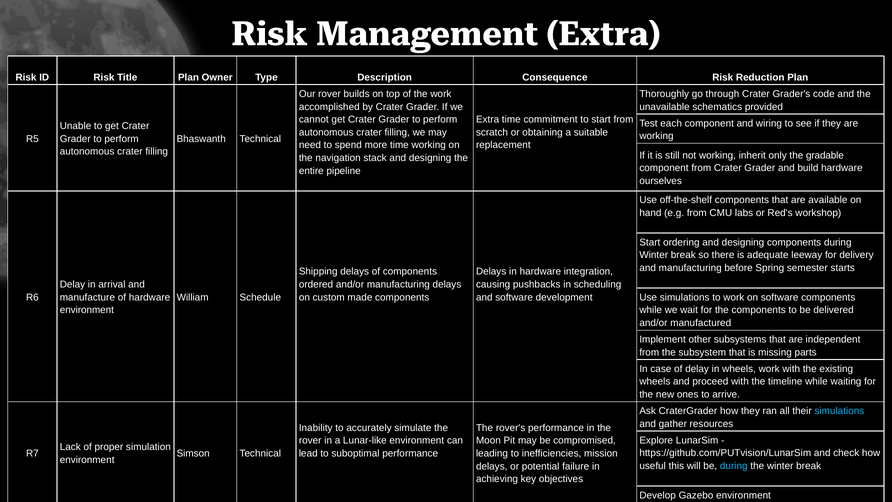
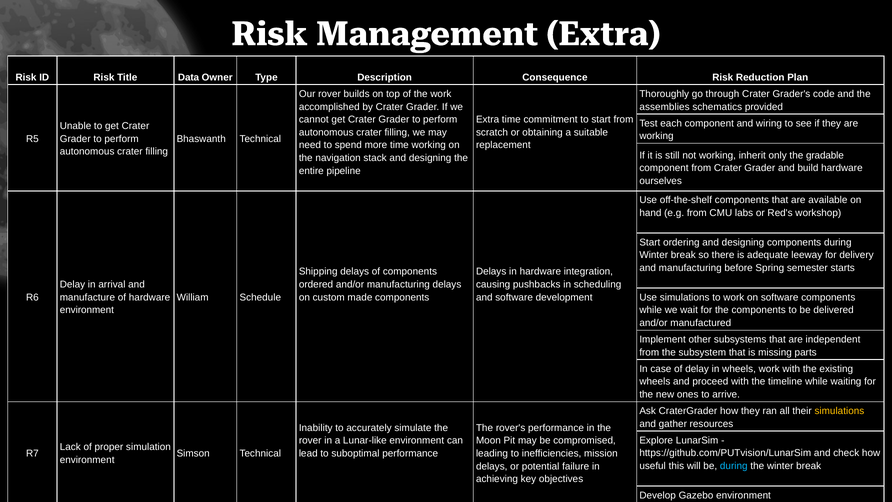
Title Plan: Plan -> Data (189, 77)
unavailable: unavailable -> assemblies (665, 107)
simulations colour: light blue -> yellow (839, 411)
